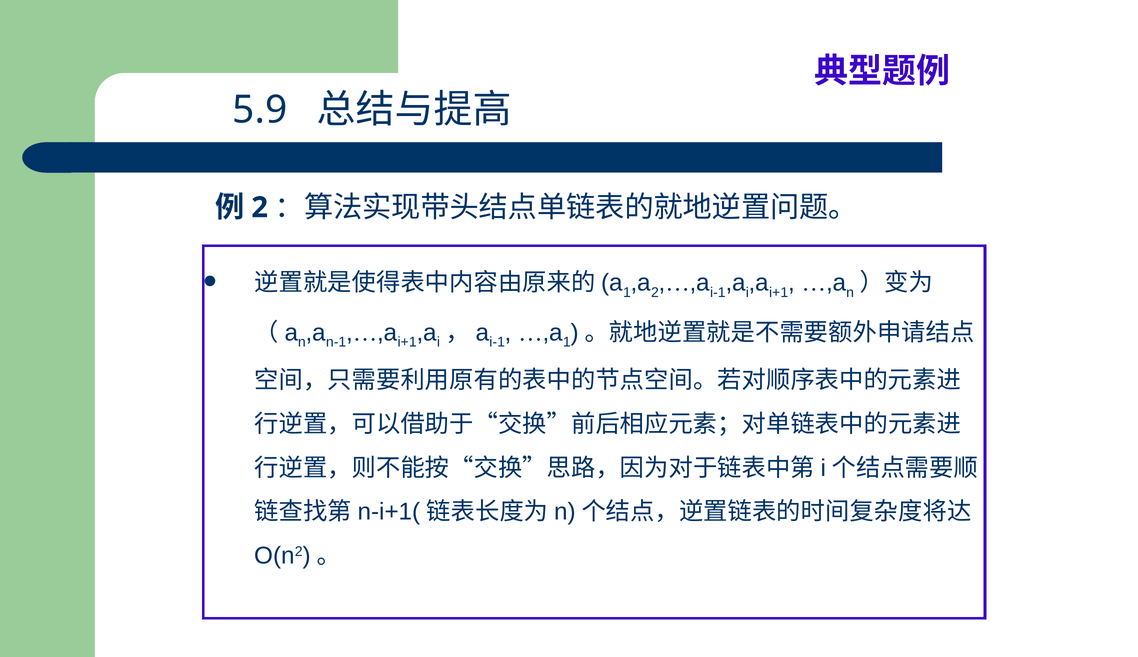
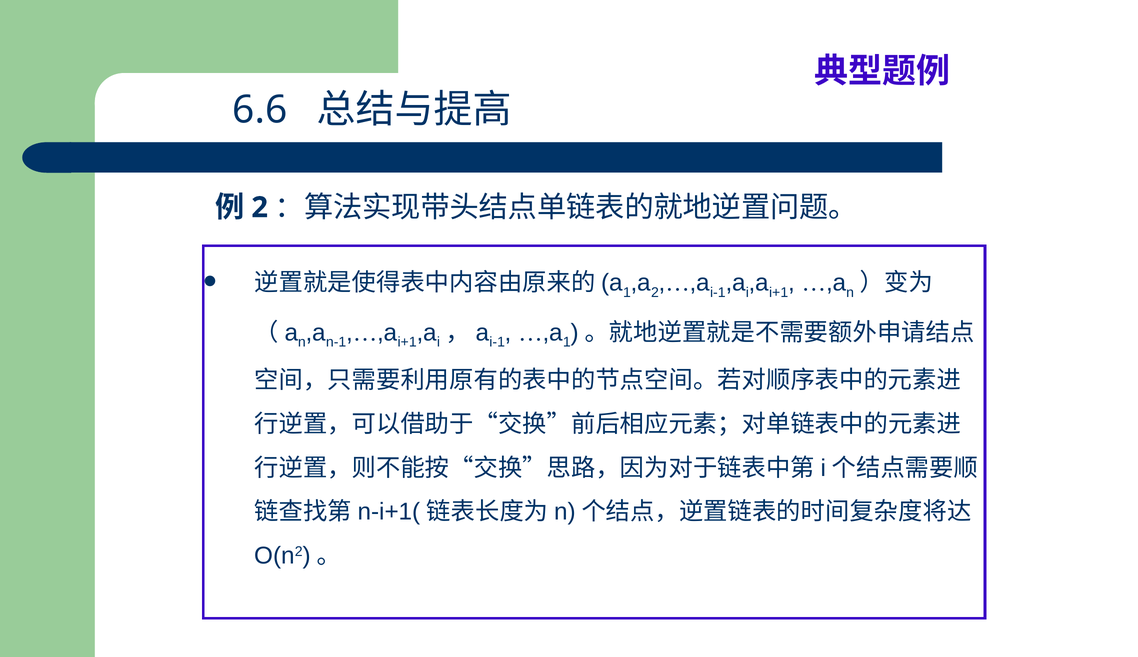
5.9: 5.9 -> 6.6 (260, 110)
